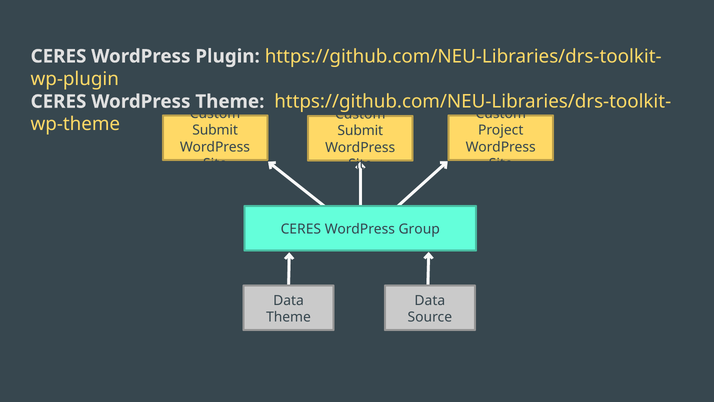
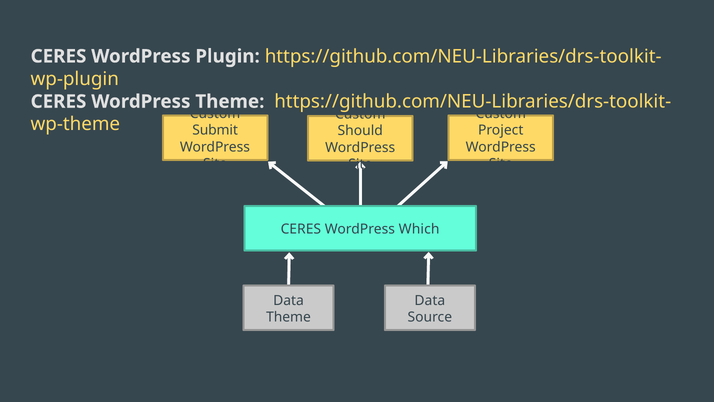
Submit: Submit -> Should (360, 131)
Group: Group -> Which (419, 229)
